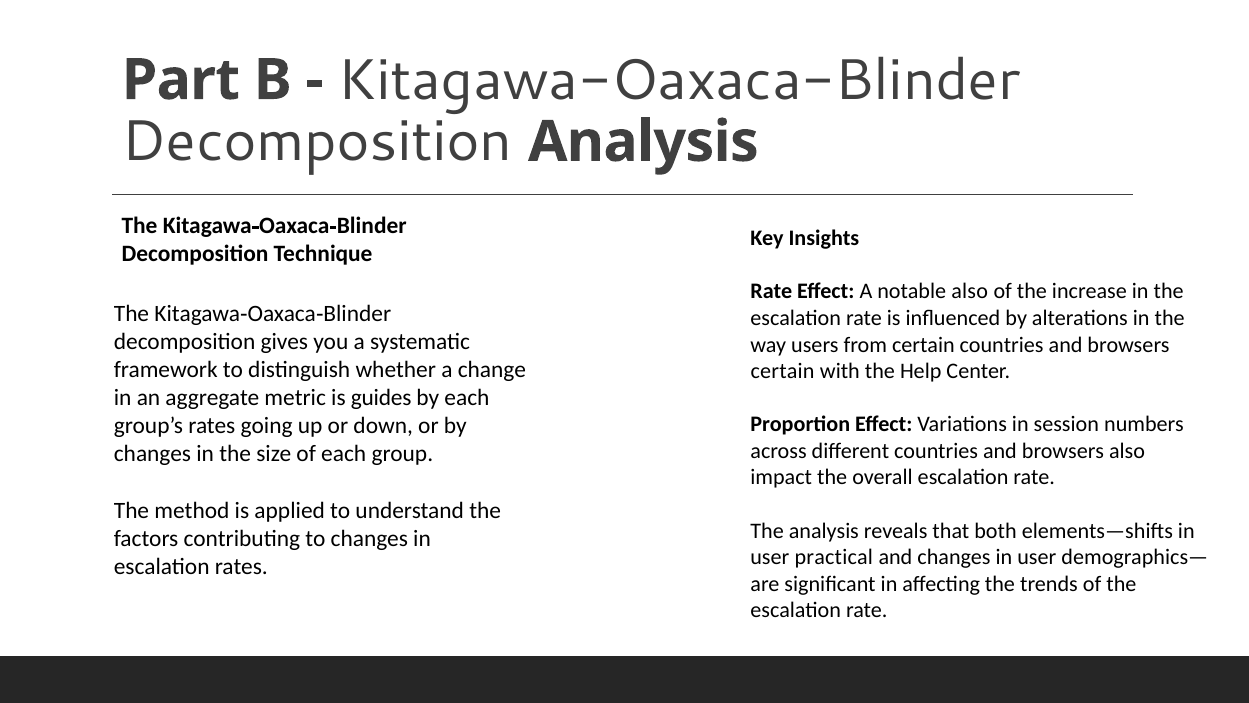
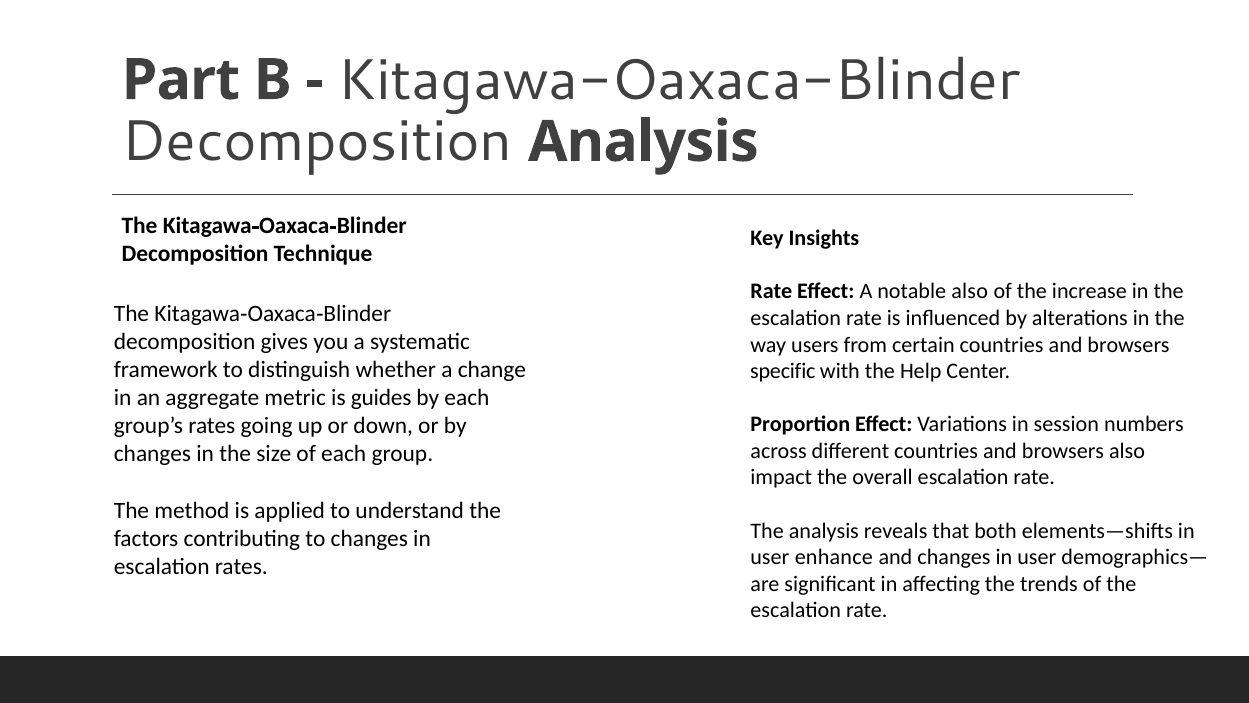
certain: certain -> specific (783, 371)
practical: practical -> enhance (834, 557)
